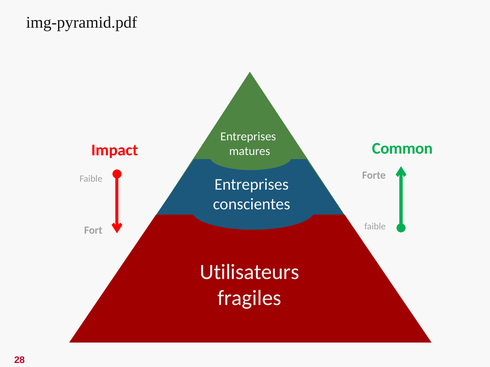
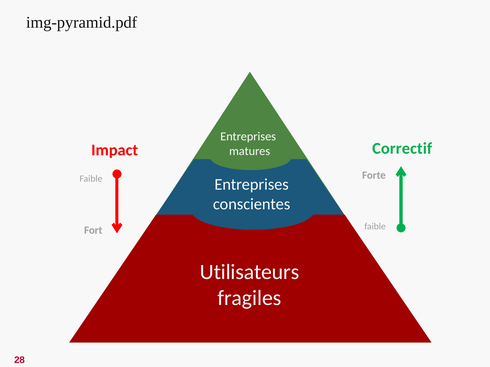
Common: Common -> Correctif (402, 149)
